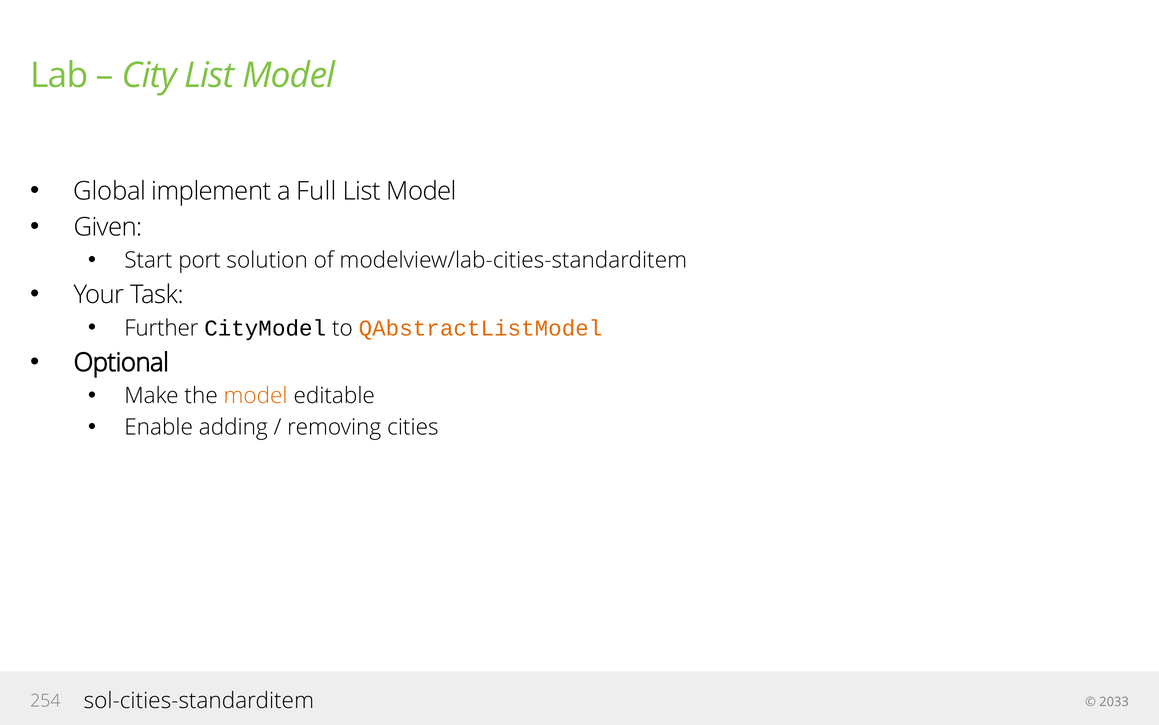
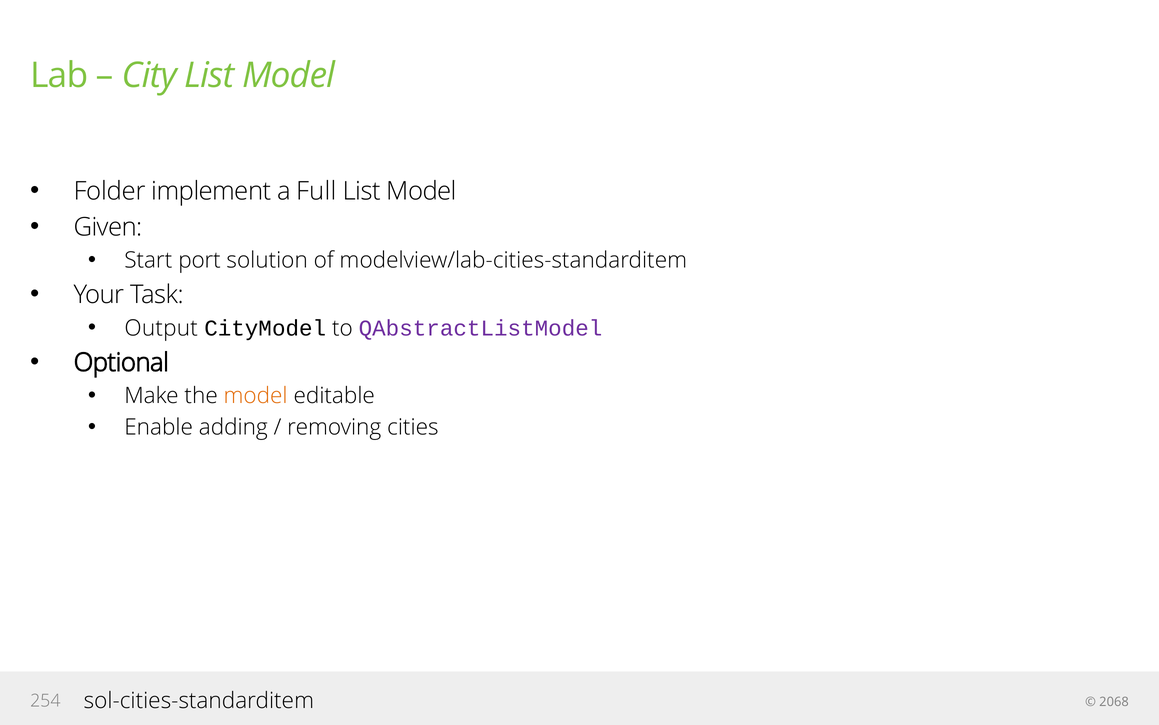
Global: Global -> Folder (110, 191)
Further: Further -> Output (161, 328)
QAbstractListModel colour: orange -> purple (481, 328)
2033: 2033 -> 2068 (1114, 701)
